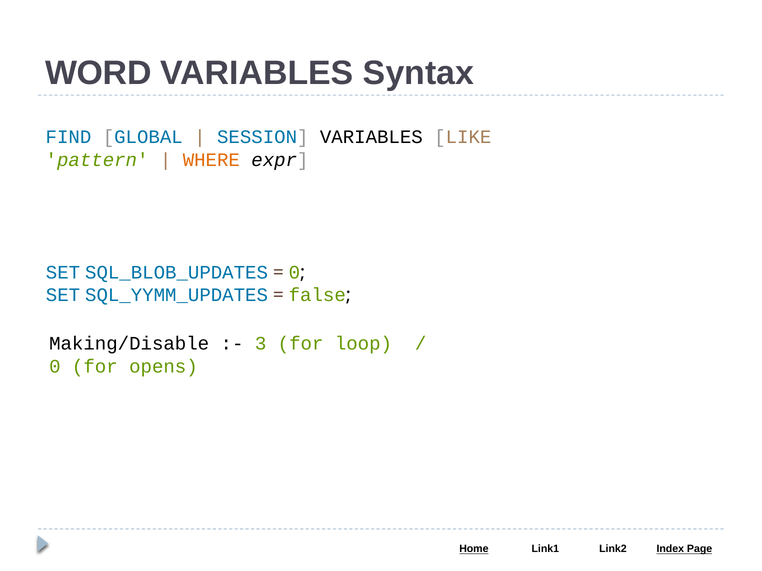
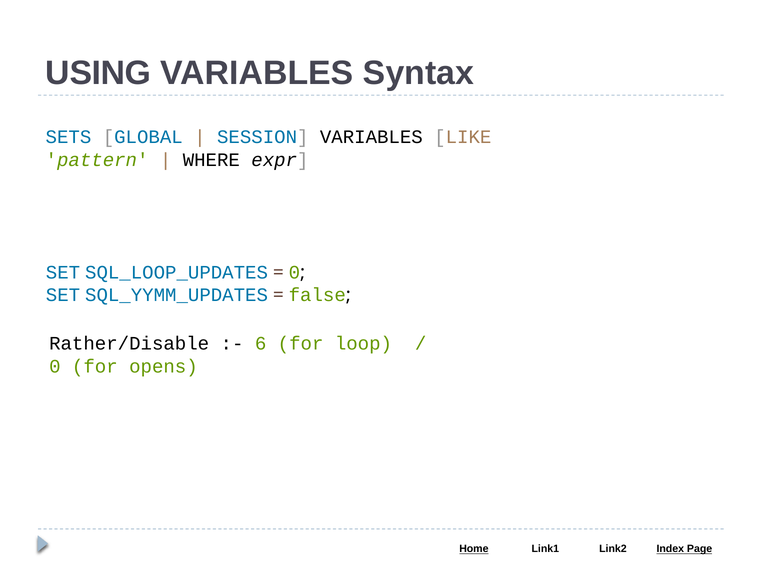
WORD: WORD -> USING (98, 73)
FIND: FIND -> SETS (68, 137)
WHERE colour: orange -> black (211, 160)
SQL_BLOB_UPDATES: SQL_BLOB_UPDATES -> SQL_LOOP_UPDATES (177, 272)
Making/Disable: Making/Disable -> Rather/Disable (129, 344)
3: 3 -> 6 (261, 344)
